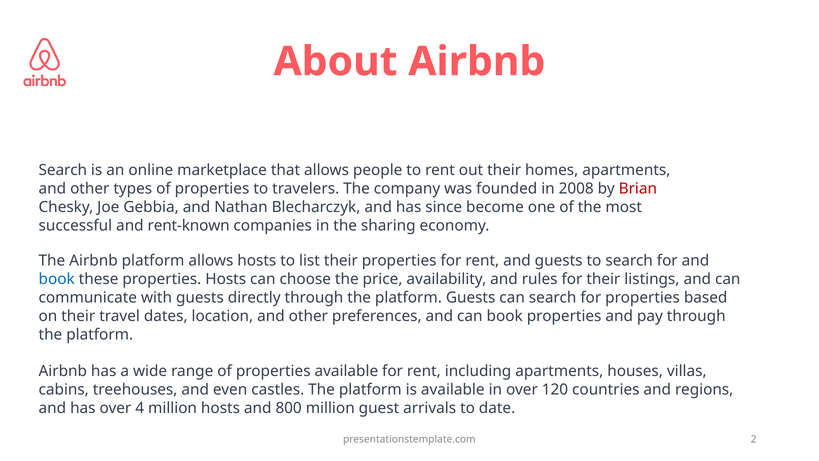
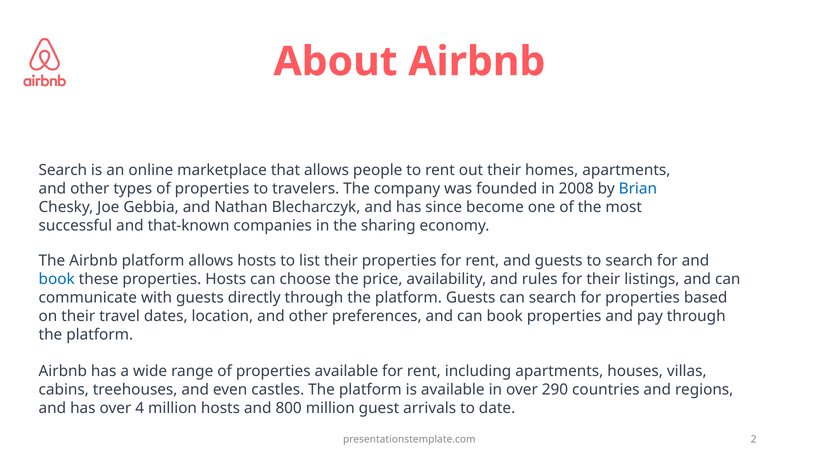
Brian colour: red -> blue (638, 189)
rent-known: rent-known -> that-known (189, 226)
120: 120 -> 290 (555, 389)
